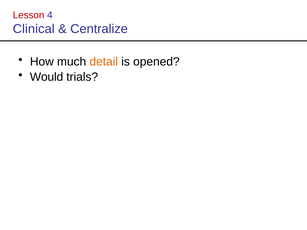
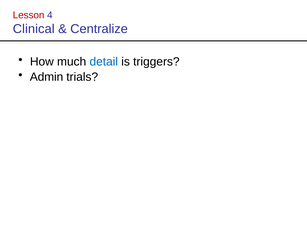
detail colour: orange -> blue (104, 62)
opened: opened -> triggers (156, 62)
Would: Would -> Admin (47, 77)
